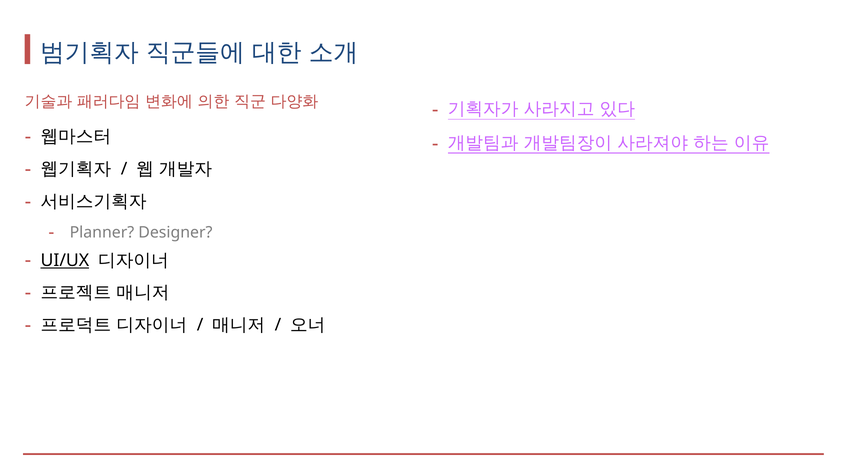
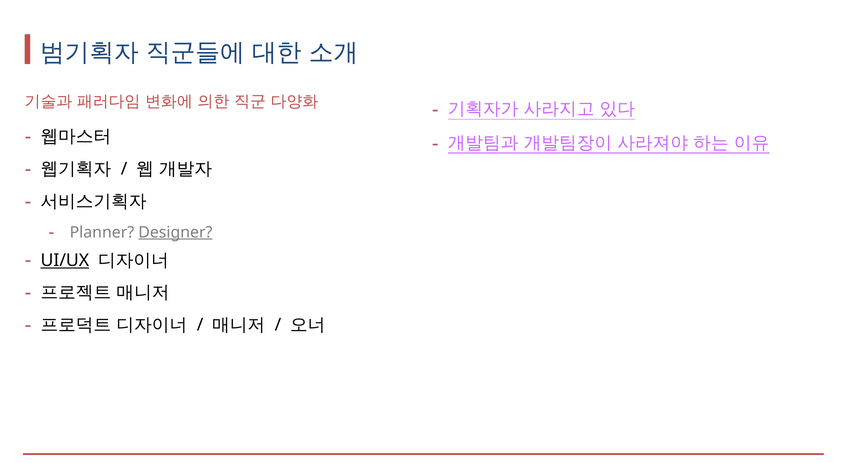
Designer underline: none -> present (175, 232)
